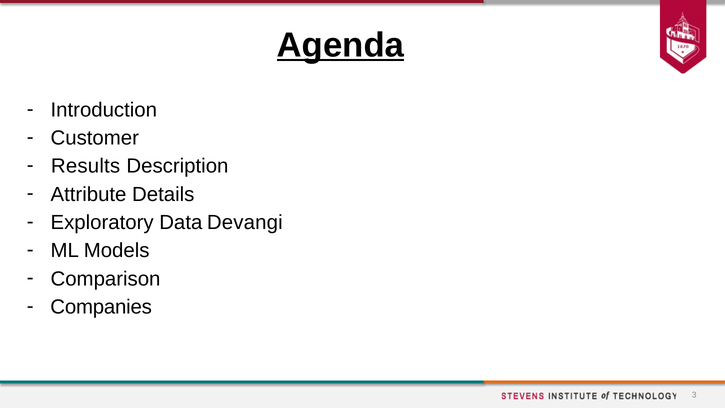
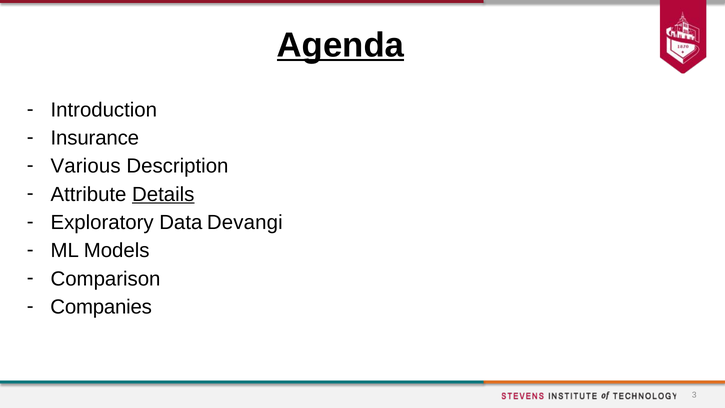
Customer: Customer -> Insurance (95, 138)
Results: Results -> Various (86, 166)
Details underline: none -> present (163, 194)
